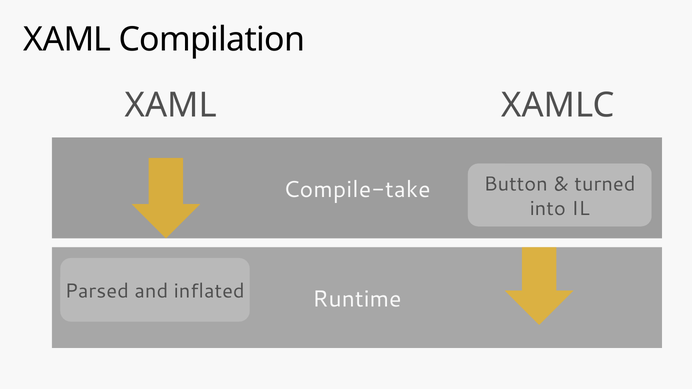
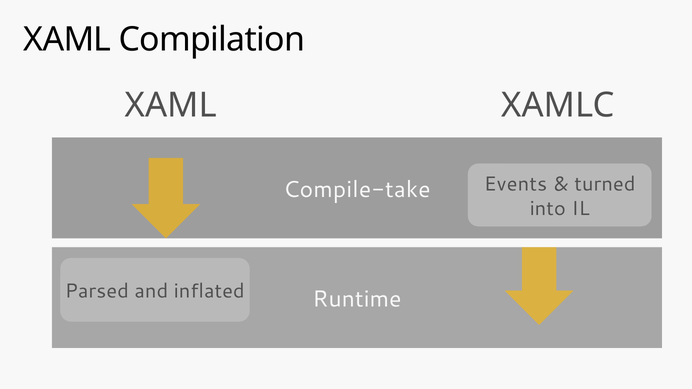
Button: Button -> Events (516, 184)
